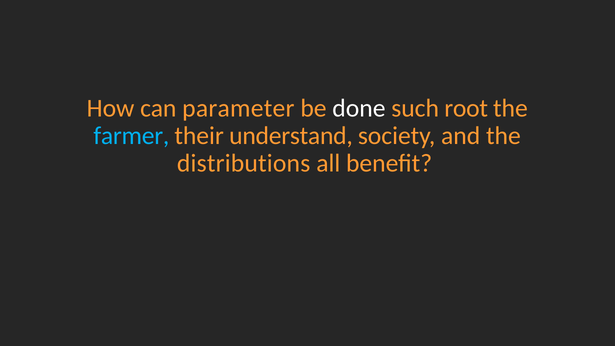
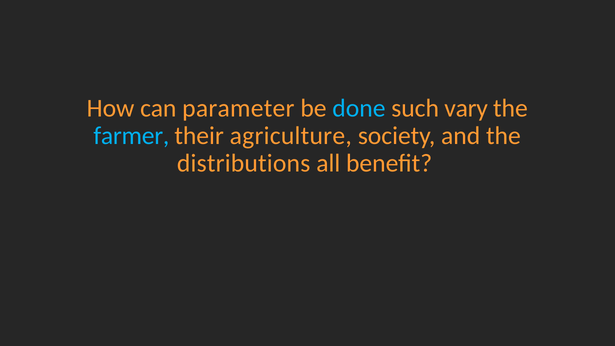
done colour: white -> light blue (359, 108)
root: root -> vary (466, 108)
understand: understand -> agriculture (291, 136)
